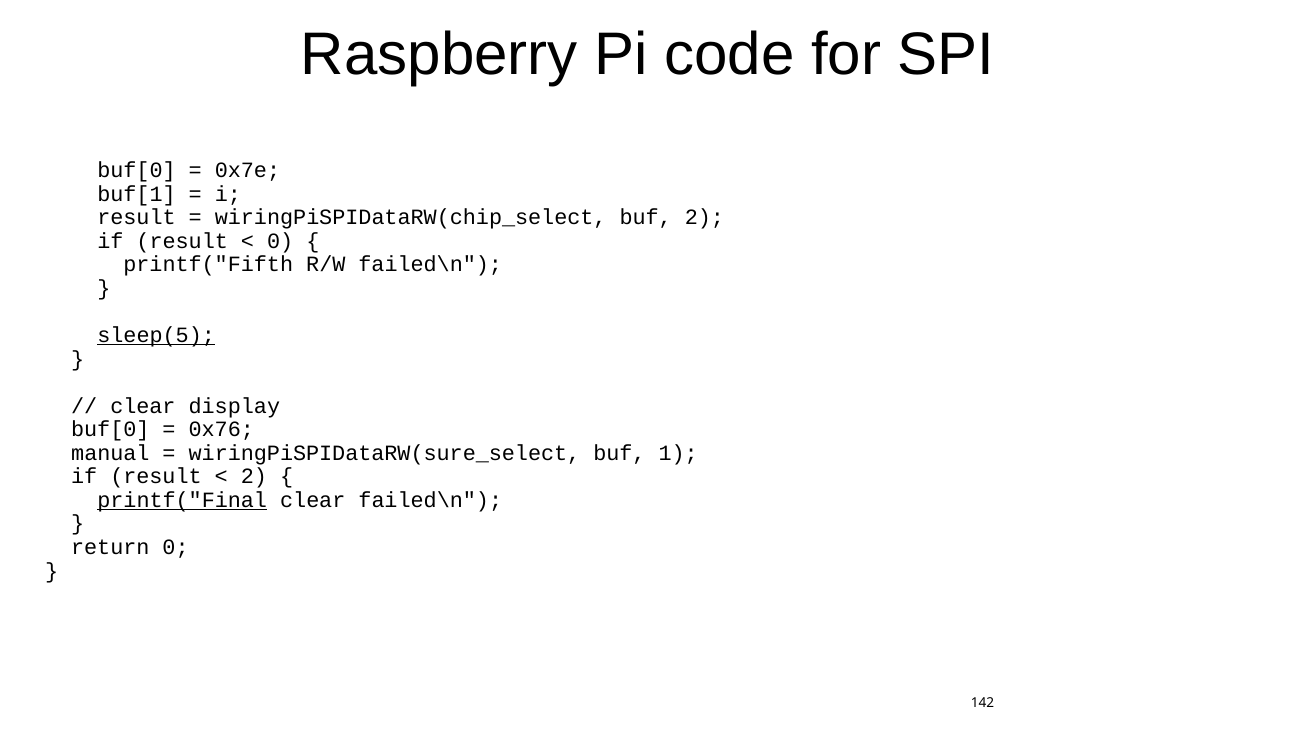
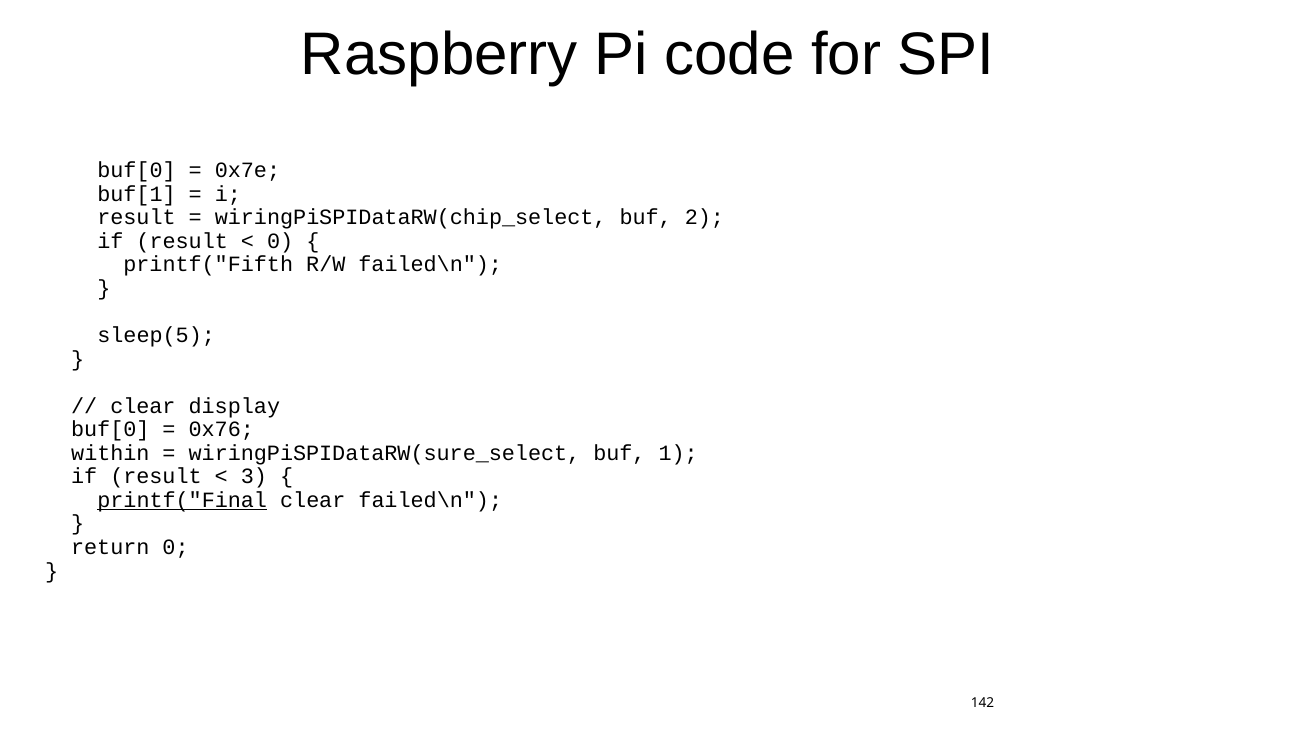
sleep(5 underline: present -> none (156, 335)
manual: manual -> within (110, 453)
2: 2 -> 3 (254, 477)
